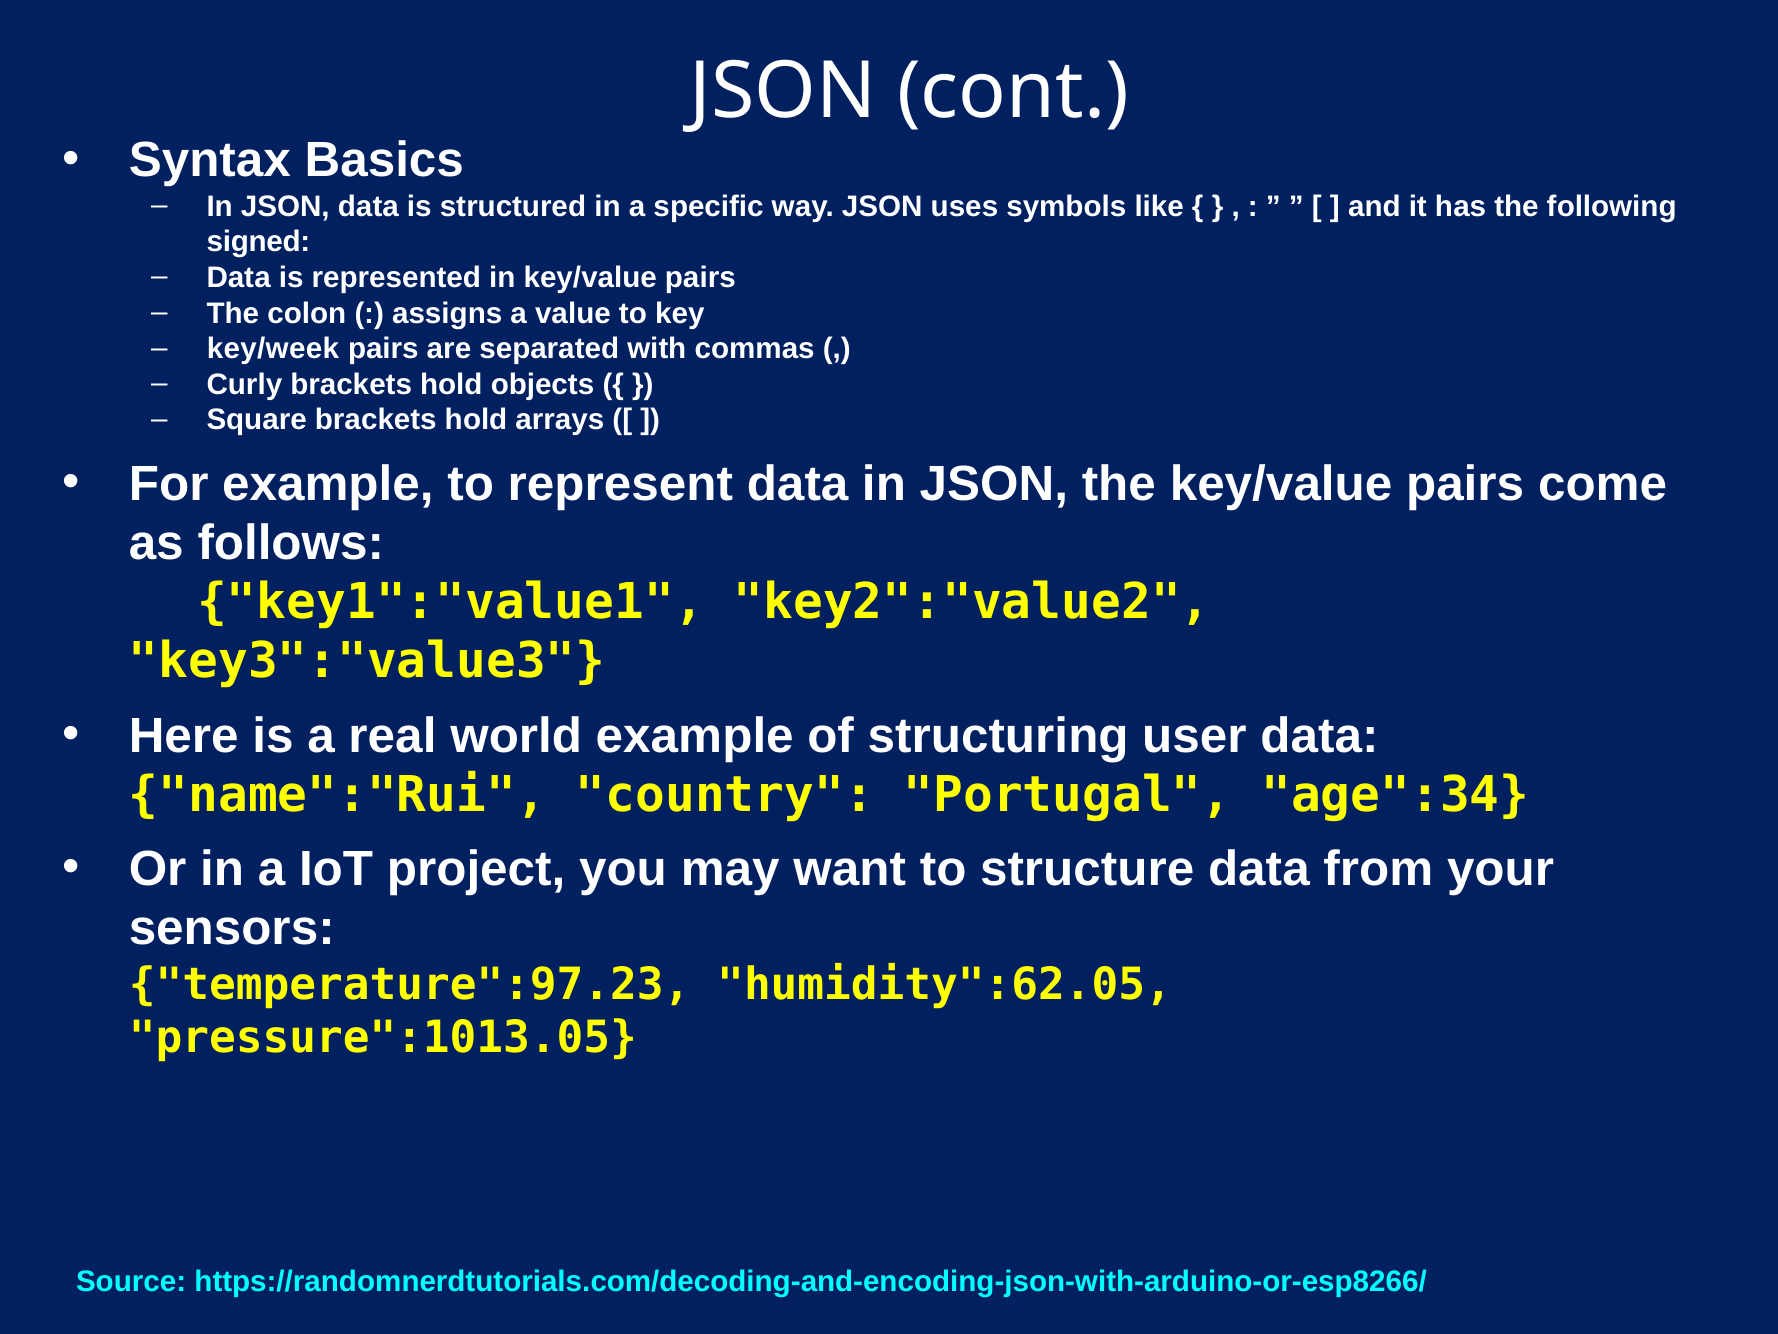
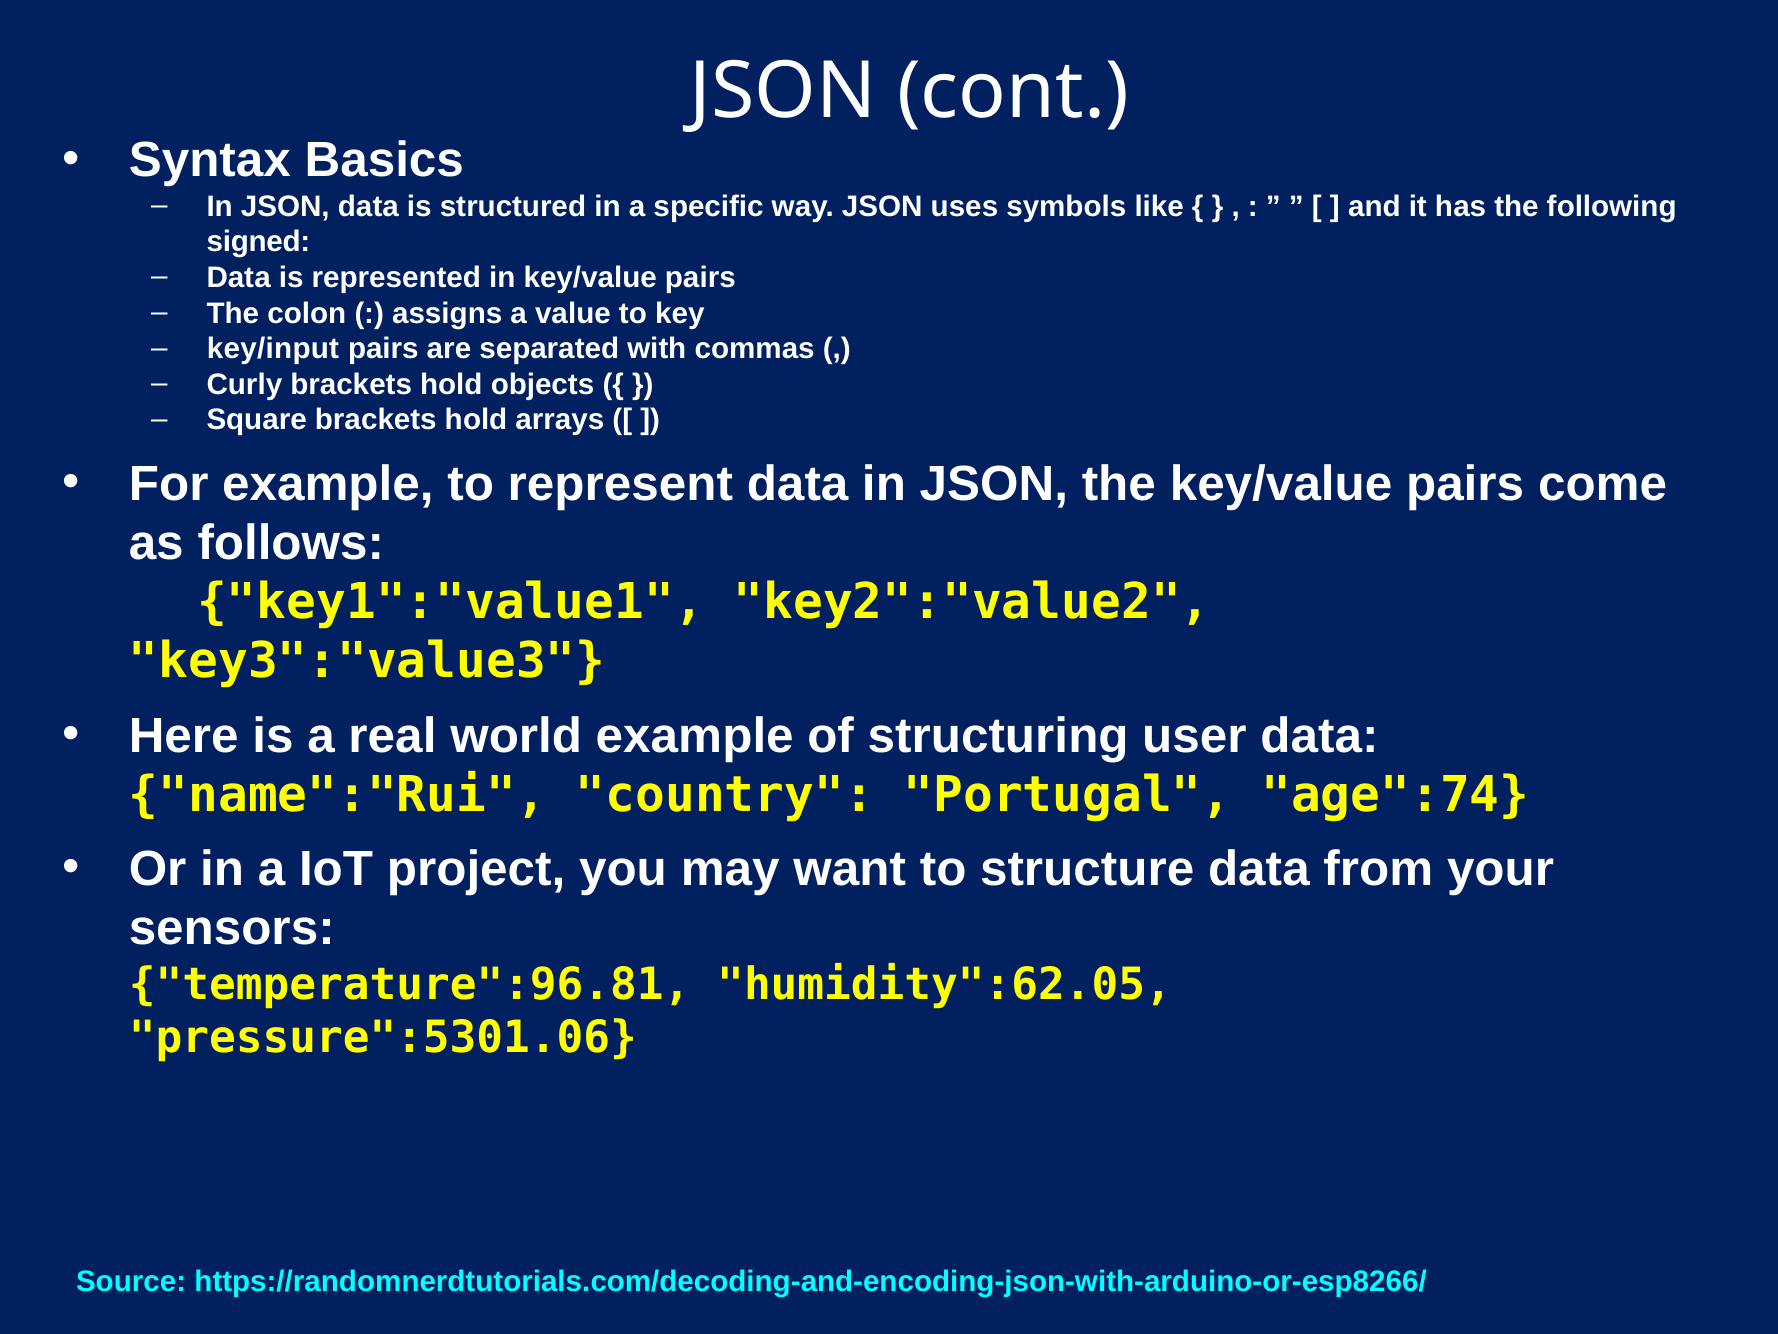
key/week: key/week -> key/input (273, 349)
age":34: age":34 -> age":74 (1395, 795)
temperature":97.23: temperature":97.23 -> temperature":96.81 (410, 984)
pressure":1013.05: pressure":1013.05 -> pressure":5301.06 (383, 1038)
